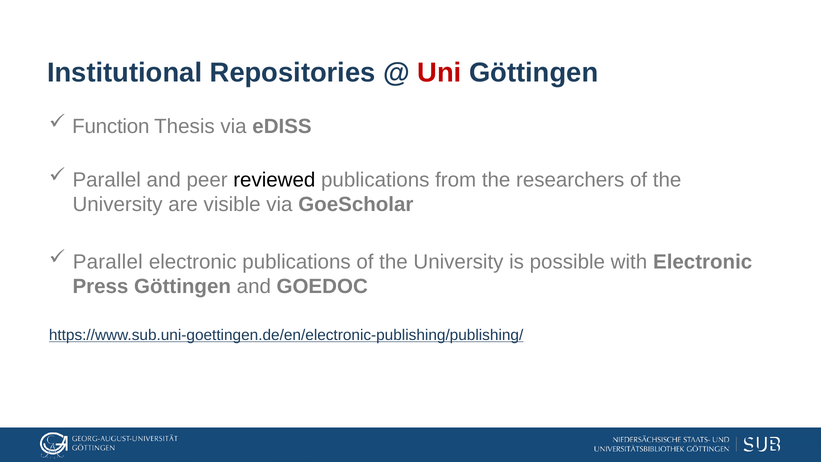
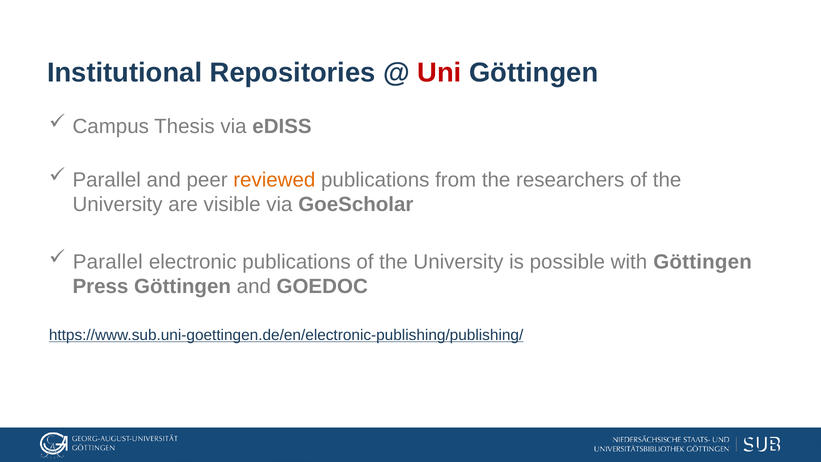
Function: Function -> Campus (111, 127)
reviewed colour: black -> orange (274, 180)
with Electronic: Electronic -> Göttingen (703, 262)
